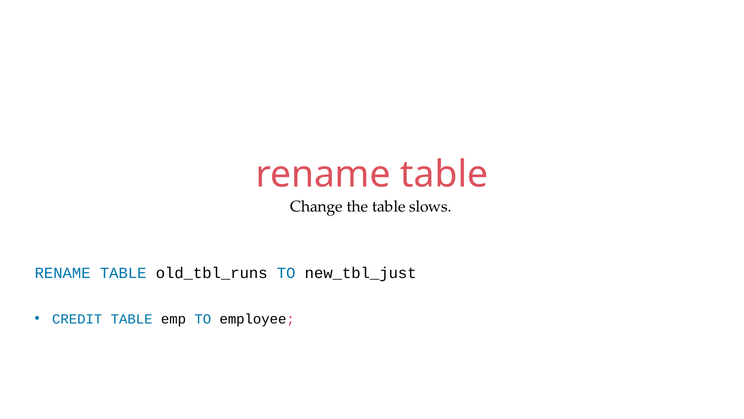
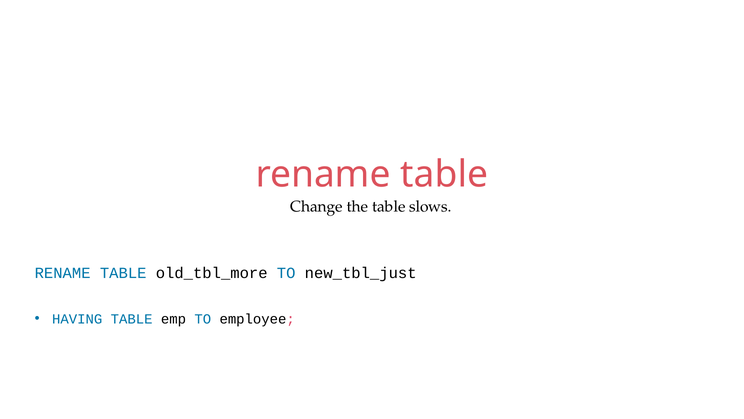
old_tbl_runs: old_tbl_runs -> old_tbl_more (212, 273)
CREDIT: CREDIT -> HAVING (77, 319)
